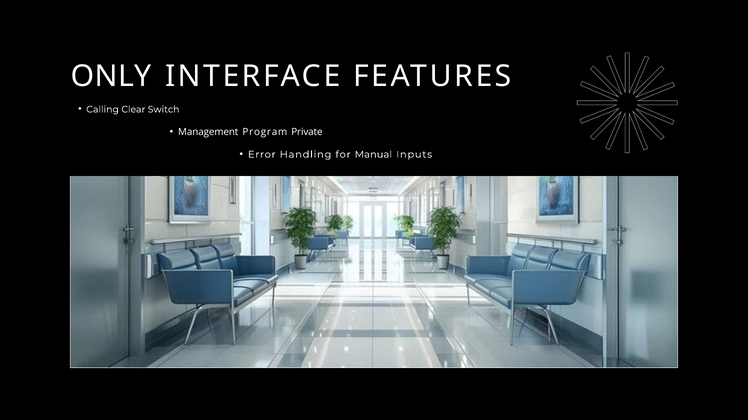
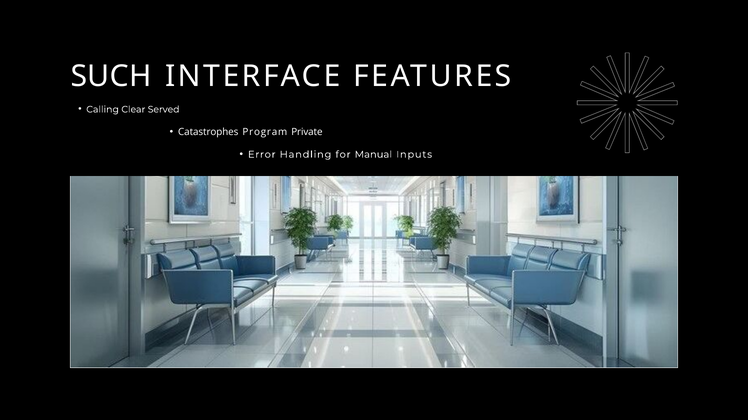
ONLY: ONLY -> SUCH (111, 77)
Switch: Switch -> Served (164, 110)
Management: Management -> Catastrophes (208, 132)
